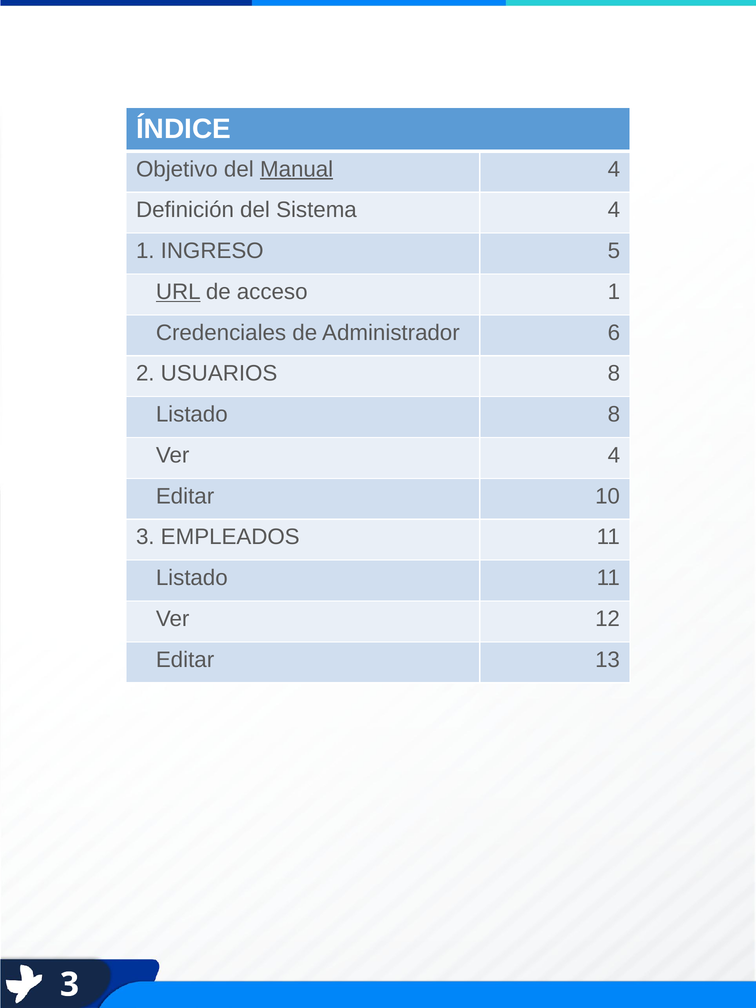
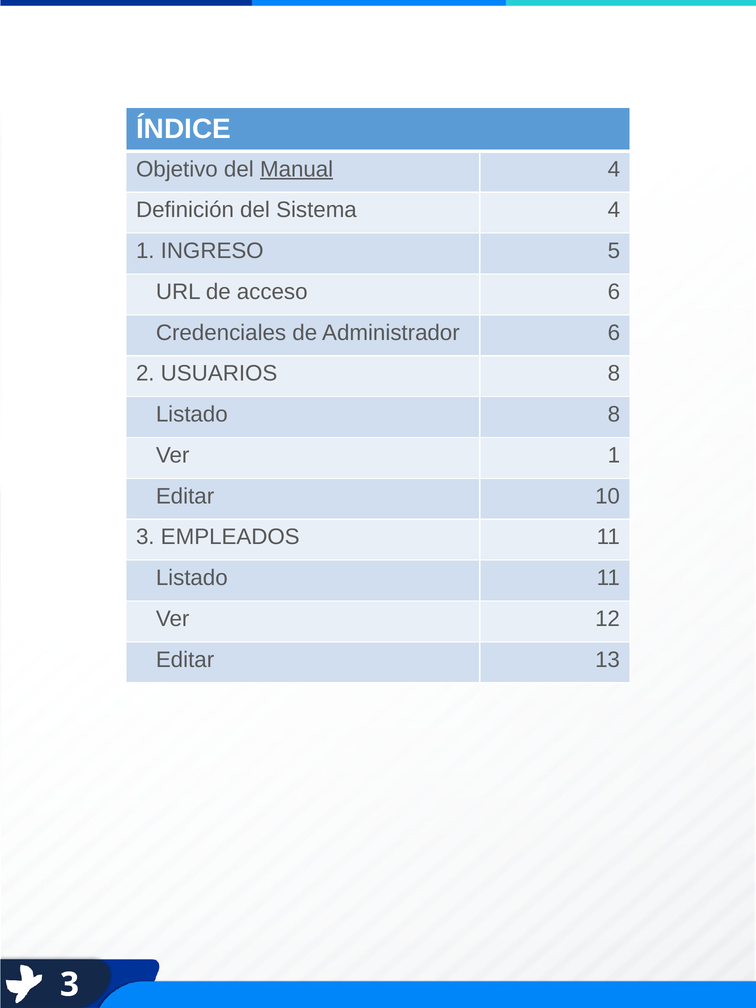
URL underline: present -> none (178, 292)
acceso 1: 1 -> 6 (614, 292)
Ver 4: 4 -> 1 (614, 455)
